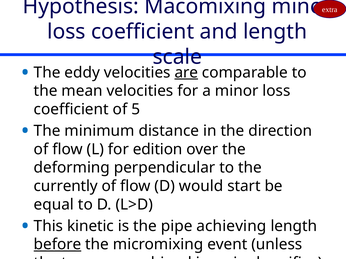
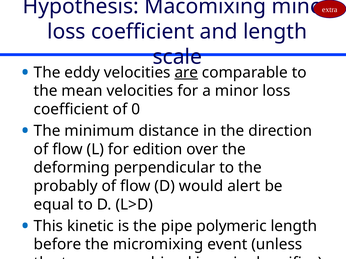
5: 5 -> 0 (136, 109)
currently: currently -> probably (66, 186)
start: start -> alert (244, 186)
achieving: achieving -> polymeric (232, 226)
before underline: present -> none (57, 245)
